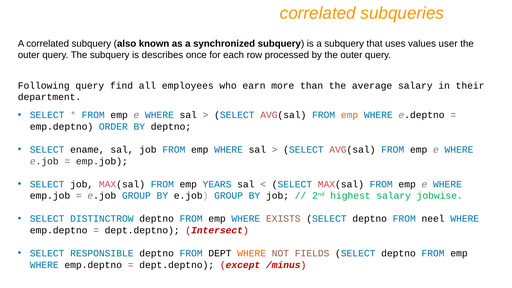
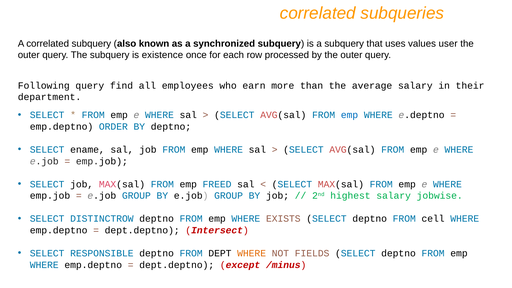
describes: describes -> existence (162, 55)
emp colour: orange -> blue (350, 115)
YEARS: YEARS -> FREED (217, 184)
neel: neel -> cell (433, 219)
